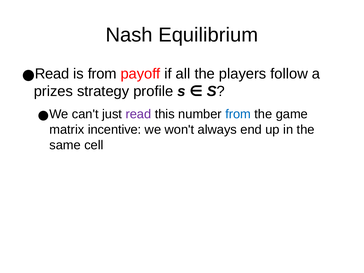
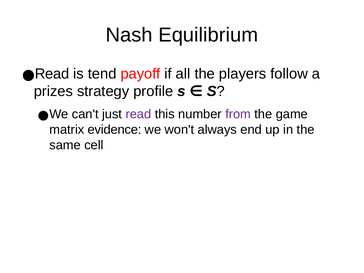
is from: from -> tend (102, 74)
from colour: blue -> purple (238, 114)
incentive: incentive -> evidence (115, 130)
